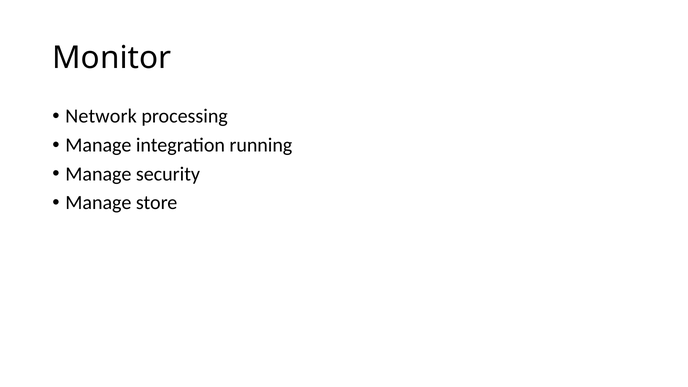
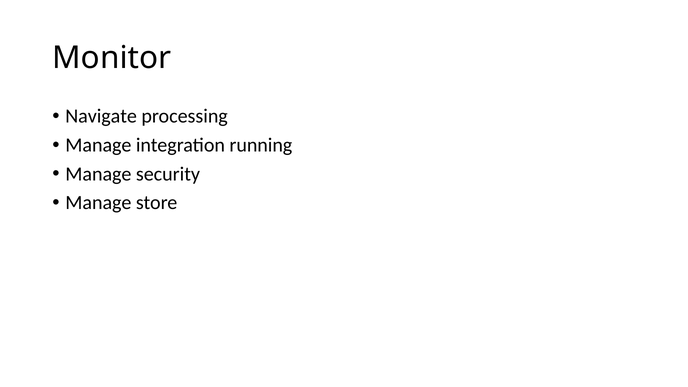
Network: Network -> Navigate (101, 116)
